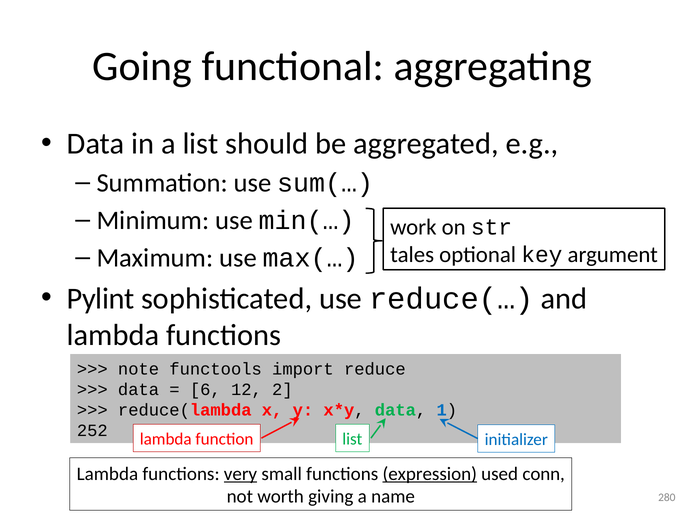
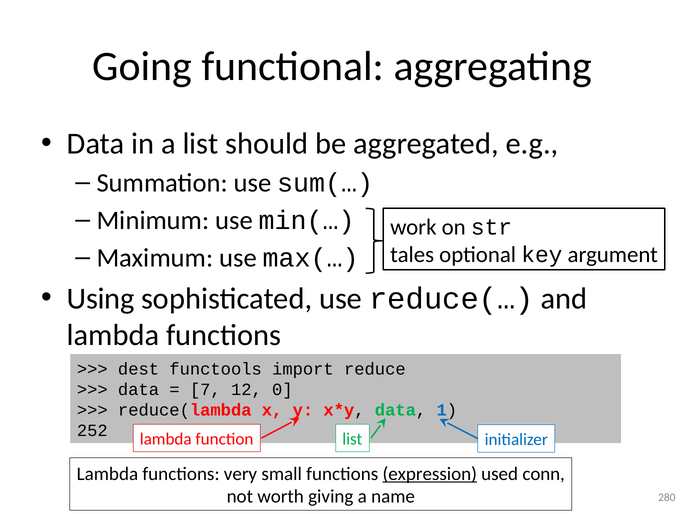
Pylint: Pylint -> Using (101, 298)
note: note -> dest (139, 369)
6: 6 -> 7 (205, 389)
2: 2 -> 0 (282, 389)
very underline: present -> none (240, 473)
